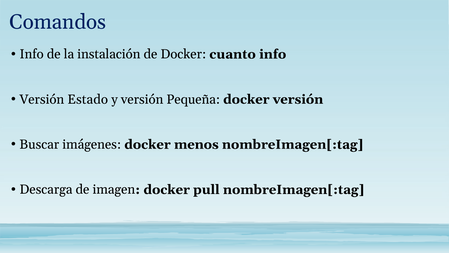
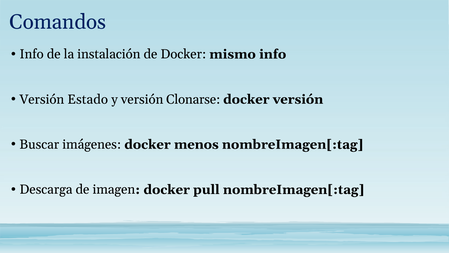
cuanto: cuanto -> mismo (233, 54)
Pequeña: Pequeña -> Clonarse (193, 99)
